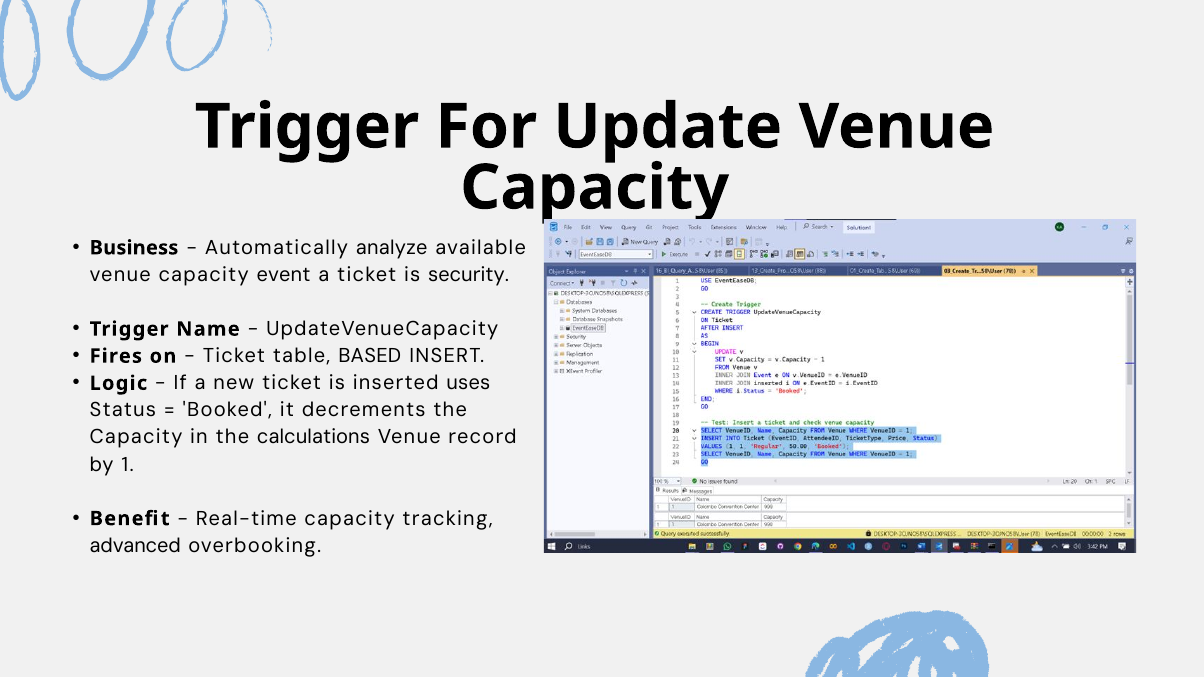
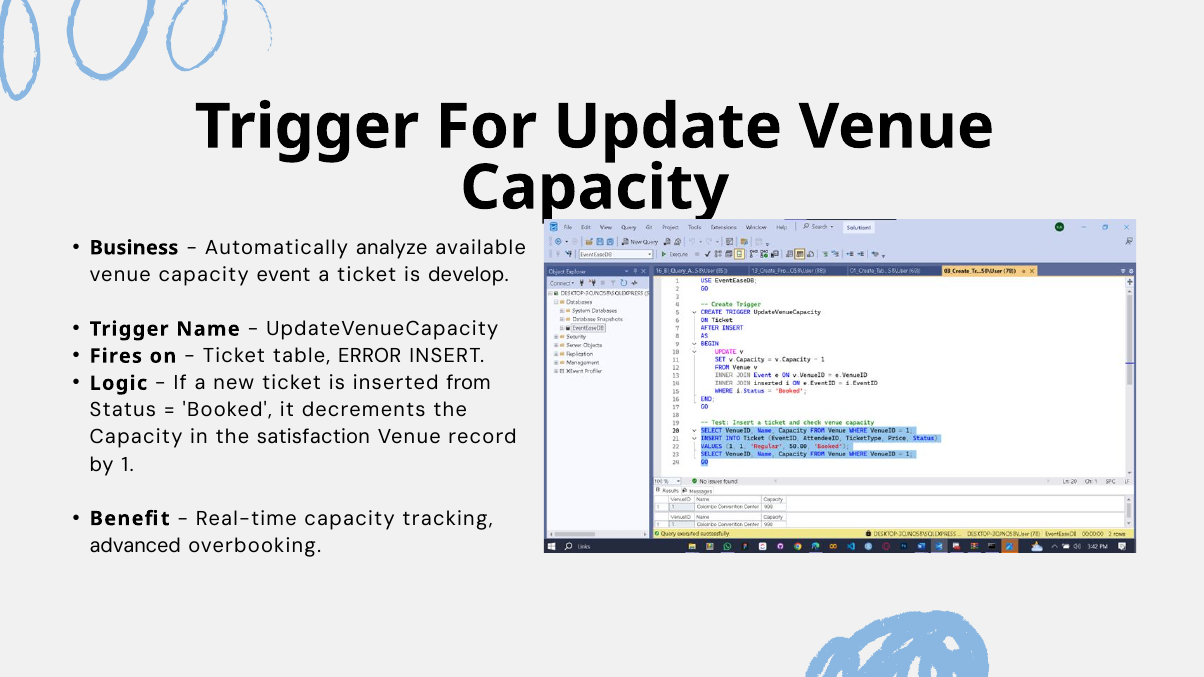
security: security -> develop (468, 275)
BASED: BASED -> ERROR (370, 356)
uses: uses -> from (469, 383)
calculations: calculations -> satisfaction (313, 438)
